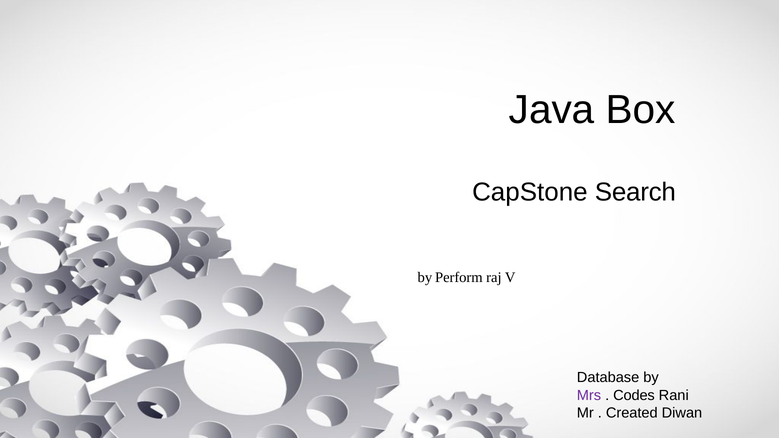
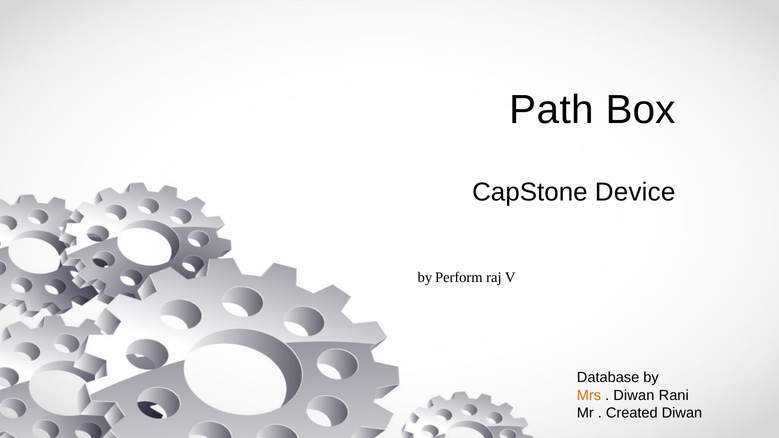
Java: Java -> Path (551, 110)
Search: Search -> Device (635, 192)
Mrs colour: purple -> orange (589, 395)
Codes: Codes -> Diwan (634, 395)
